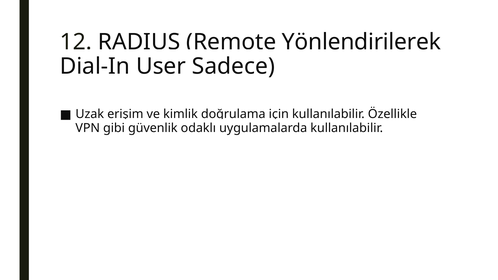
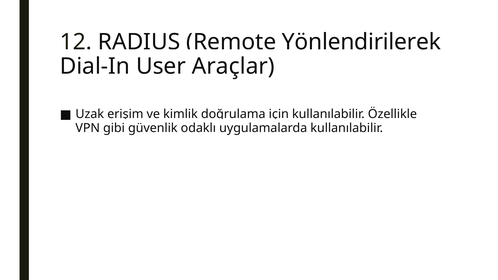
Sadece: Sadece -> Araçlar (233, 66)
